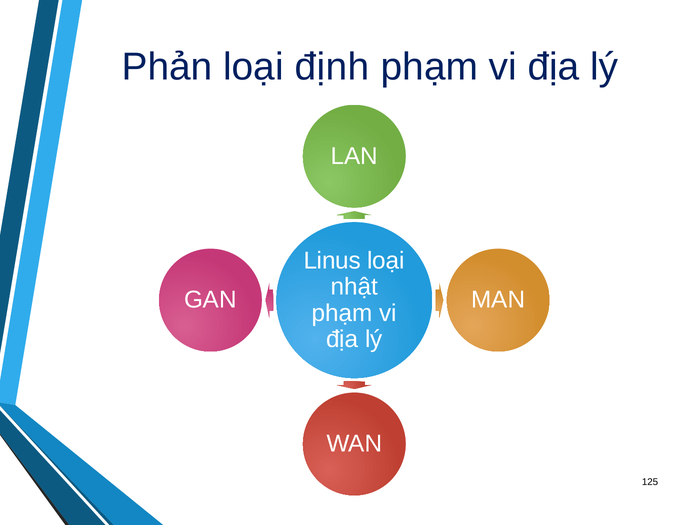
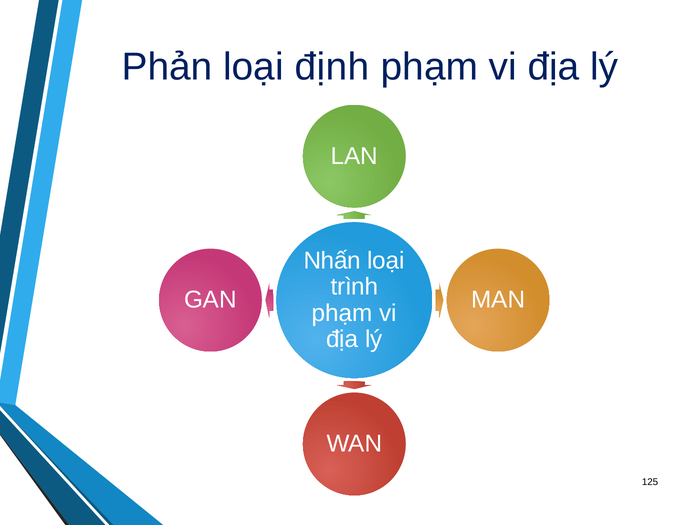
Linus: Linus -> Nhấn (332, 261)
nhật: nhật -> trình (354, 287)
